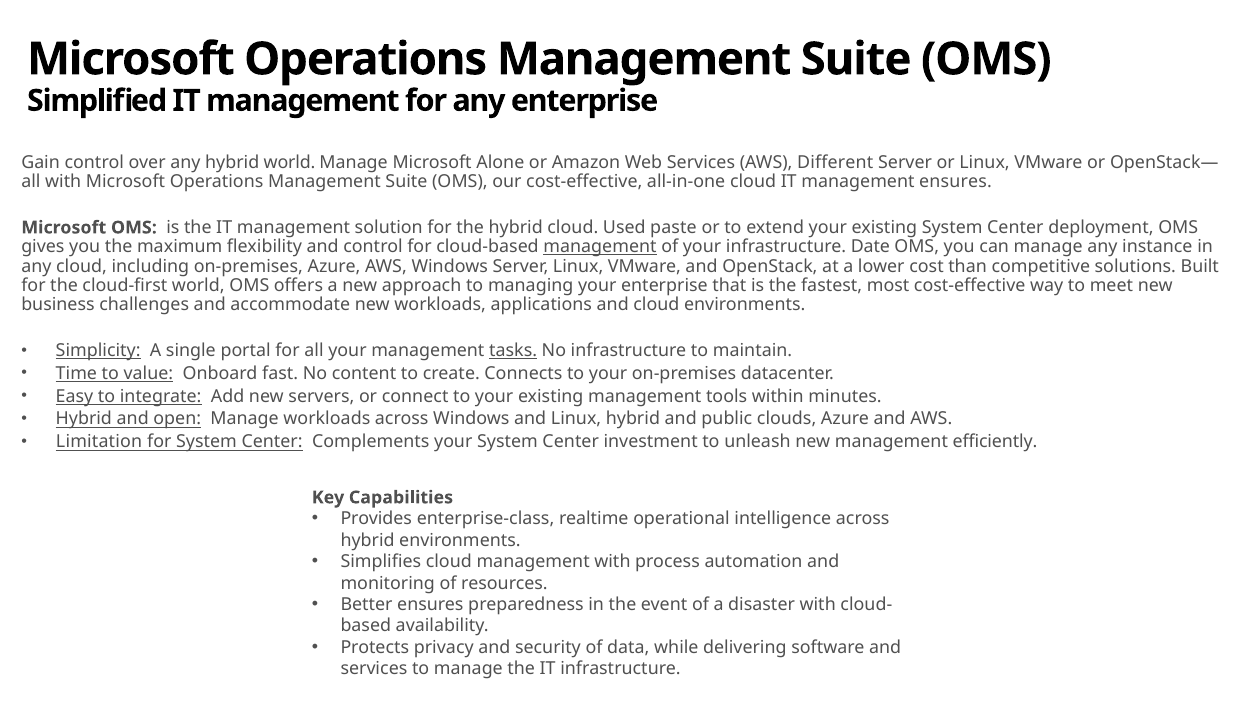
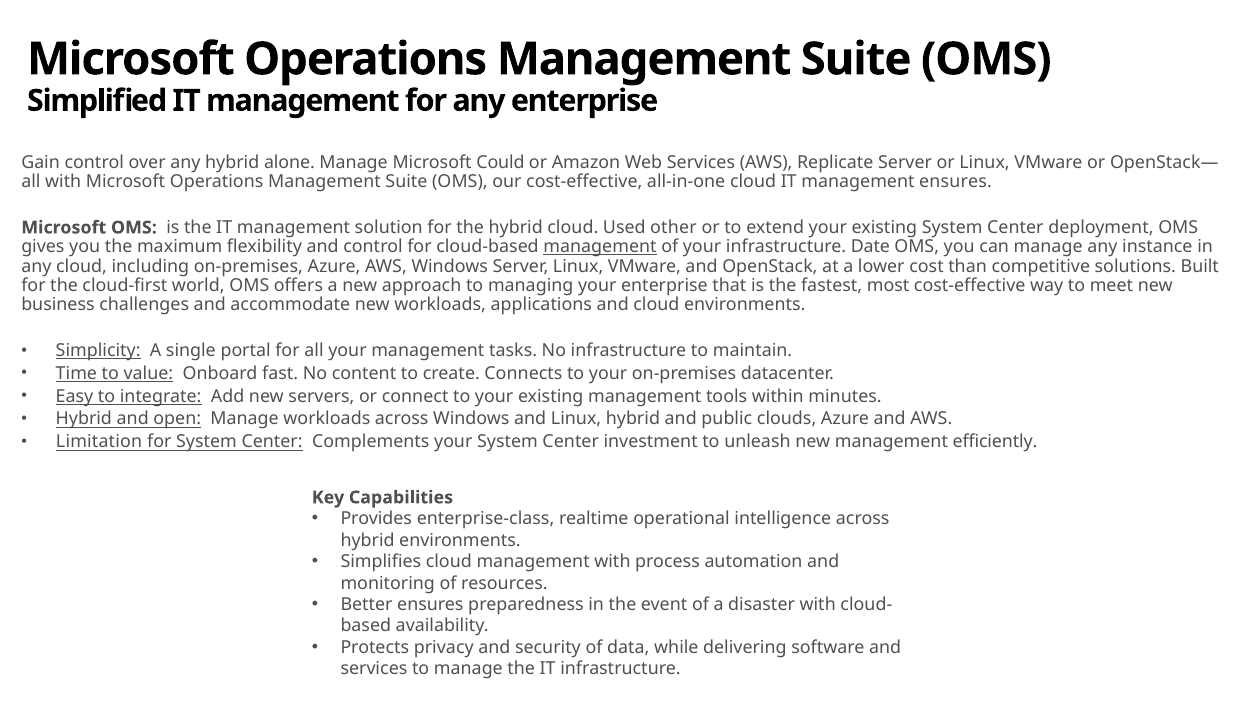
hybrid world: world -> alone (289, 163)
Alone: Alone -> Could (500, 163)
Different: Different -> Replicate (835, 163)
paste: paste -> other (673, 228)
tasks underline: present -> none (513, 350)
